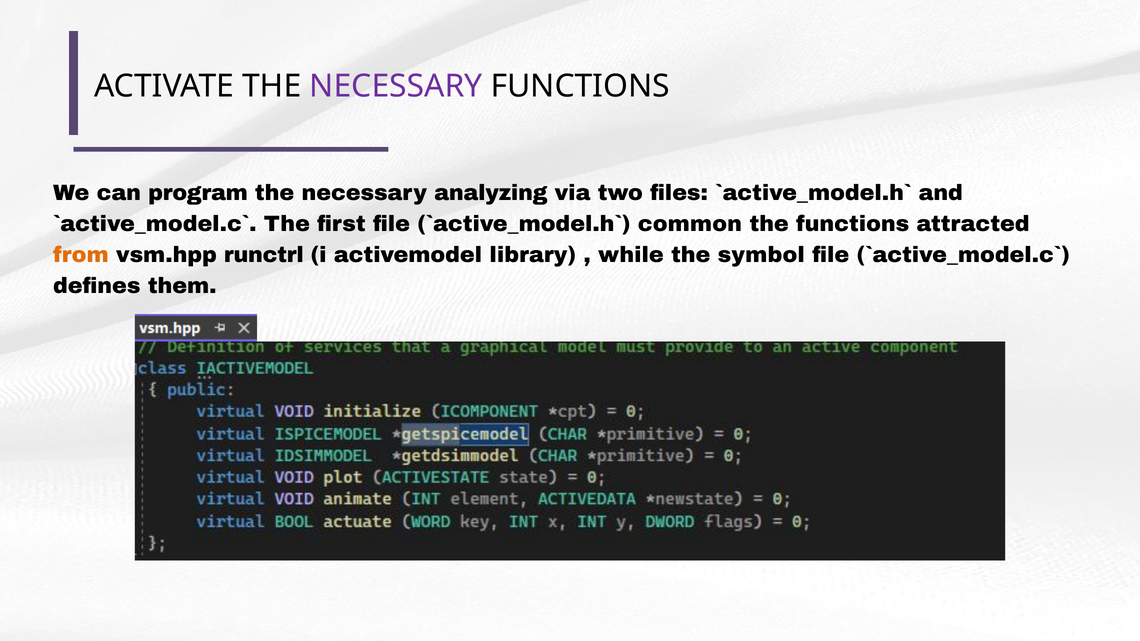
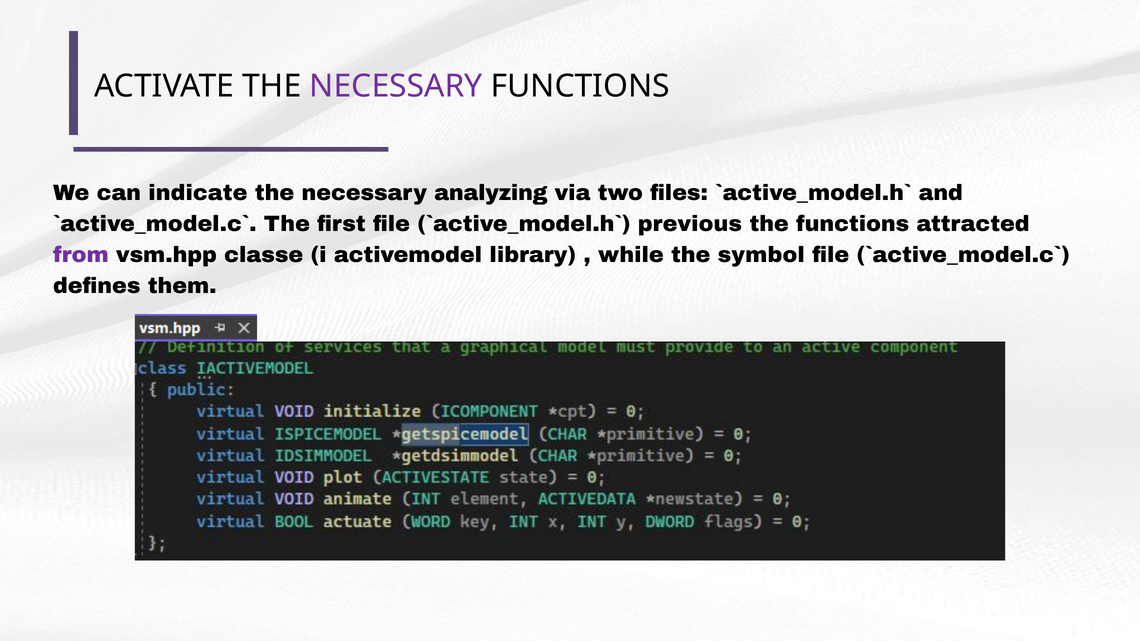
program: program -> indicate (198, 193)
common: common -> previous (690, 224)
from colour: orange -> purple (81, 255)
runctrl: runctrl -> classe (264, 255)
